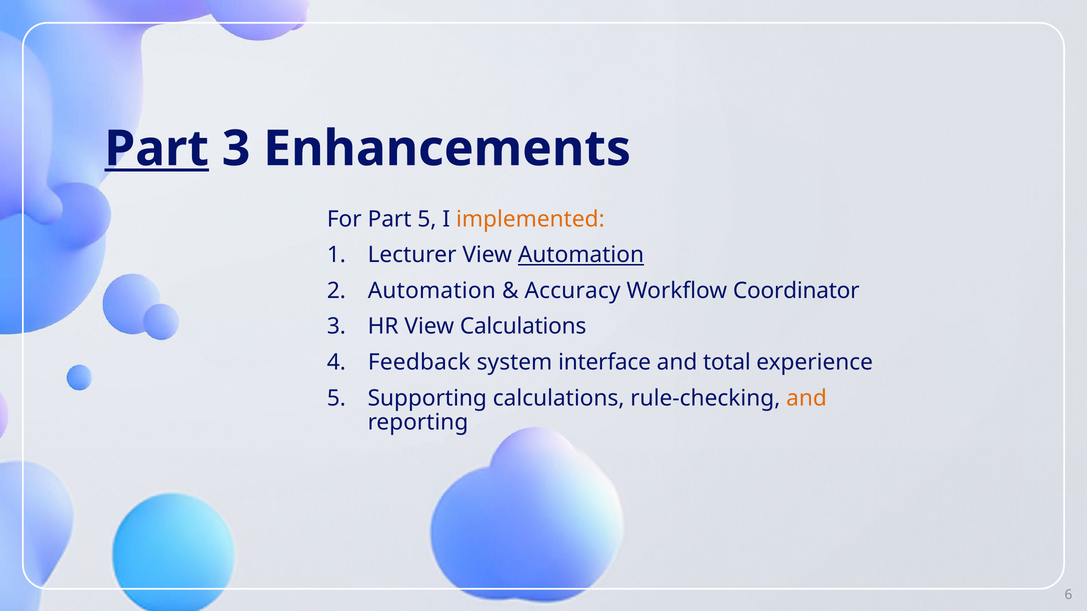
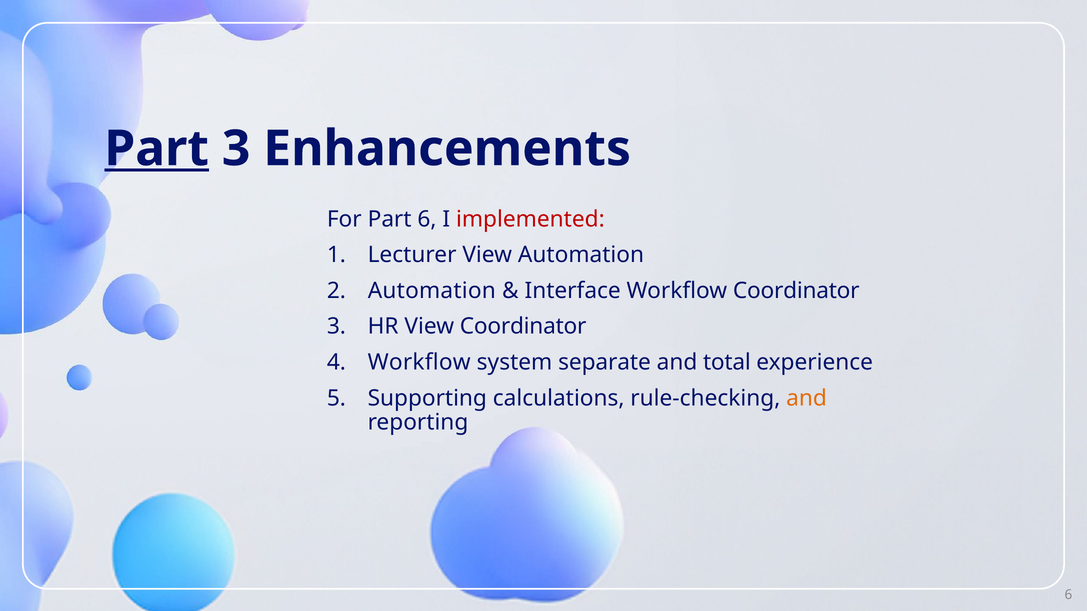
Part 5: 5 -> 6 (427, 219)
implemented colour: orange -> red (530, 219)
Automation underline: present -> none (581, 255)
Accuracy: Accuracy -> Interface (573, 291)
View Calculations: Calculations -> Coordinator (523, 327)
Feedback: Feedback -> Workflow (419, 362)
interface: interface -> separate (605, 362)
